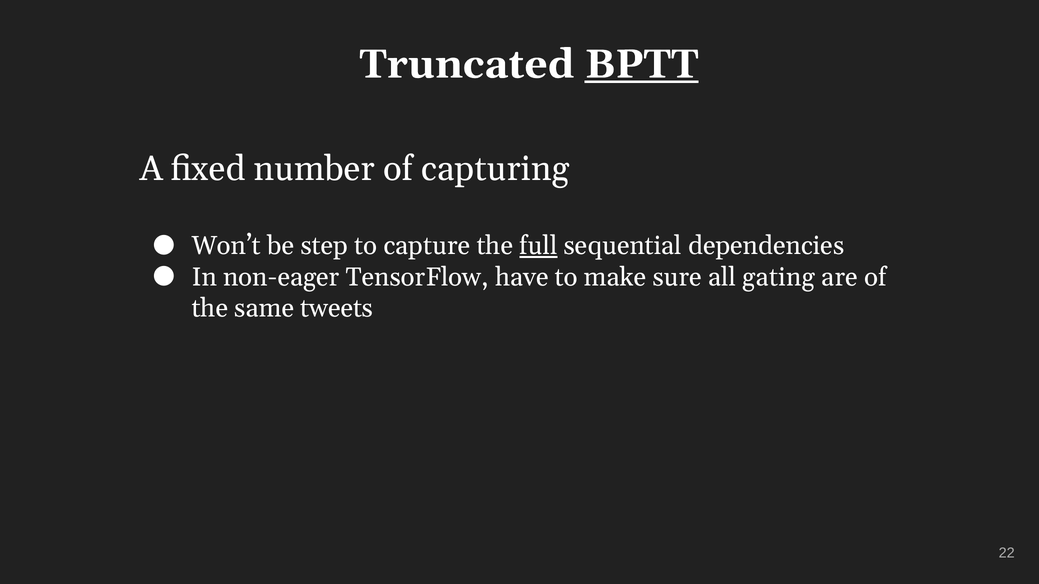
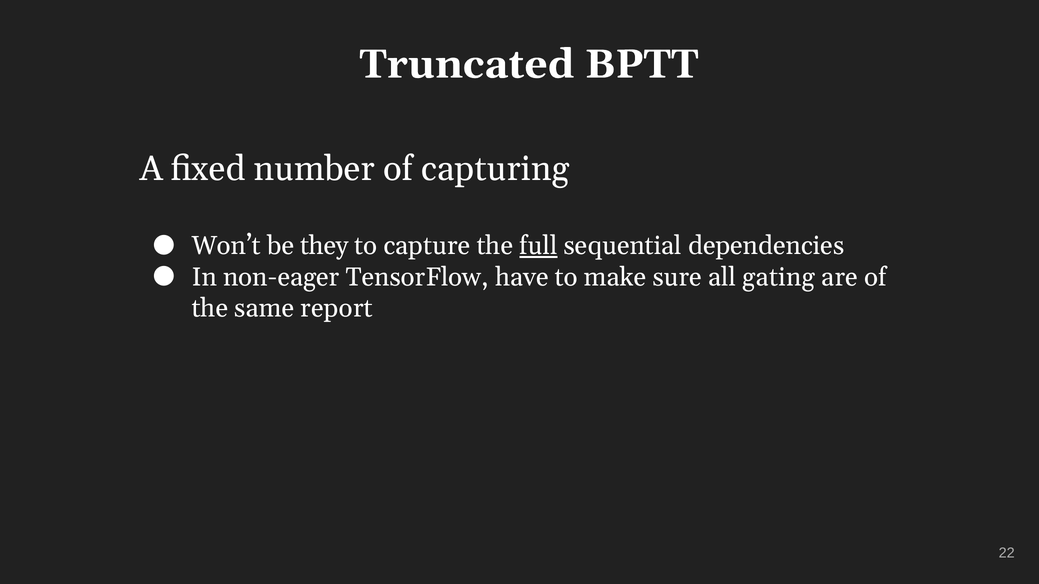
BPTT underline: present -> none (642, 64)
step: step -> they (324, 246)
tweets: tweets -> report (337, 308)
